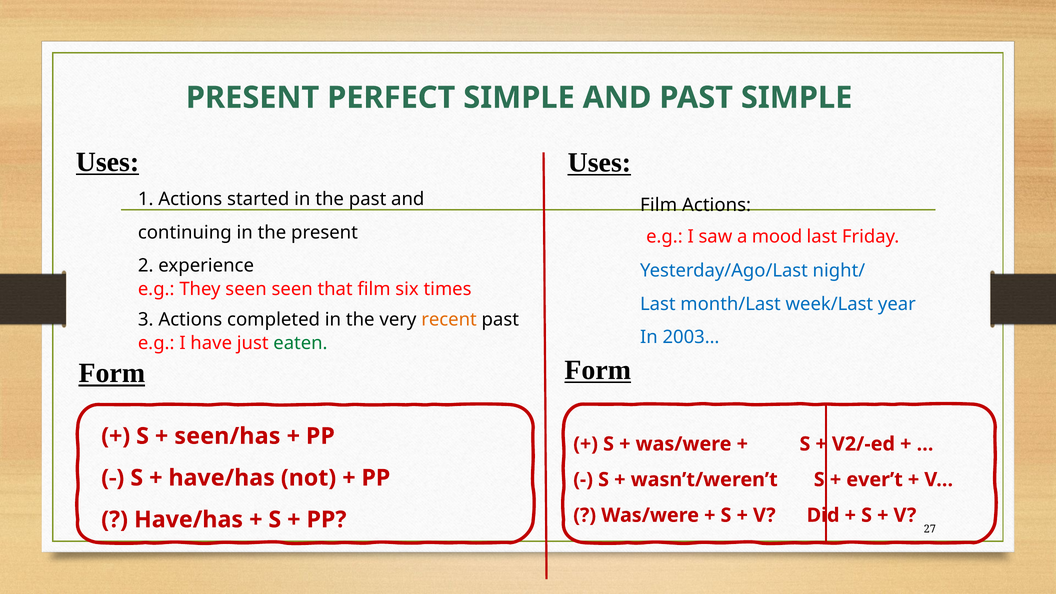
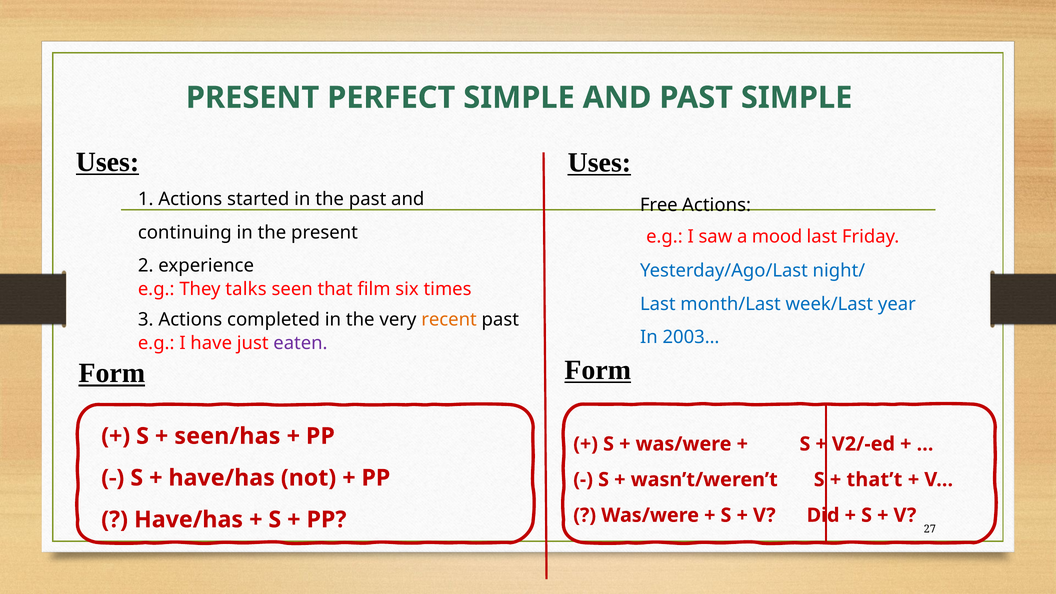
Film: Film -> Free (659, 205)
They seen: seen -> talks (246, 289)
eaten colour: green -> purple (300, 343)
ever’t: ever’t -> that’t (874, 480)
